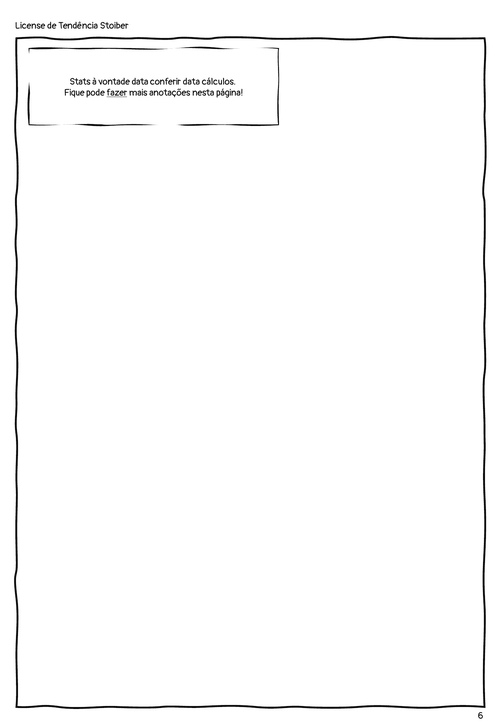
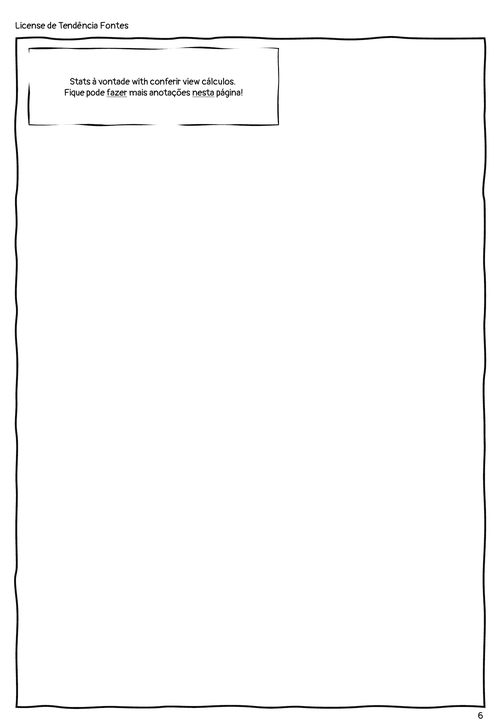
Stoiber: Stoiber -> Fontes (114, 26)
vontade data: data -> with (140, 82)
conferir data: data -> view (191, 82)
nesta underline: none -> present (203, 93)
